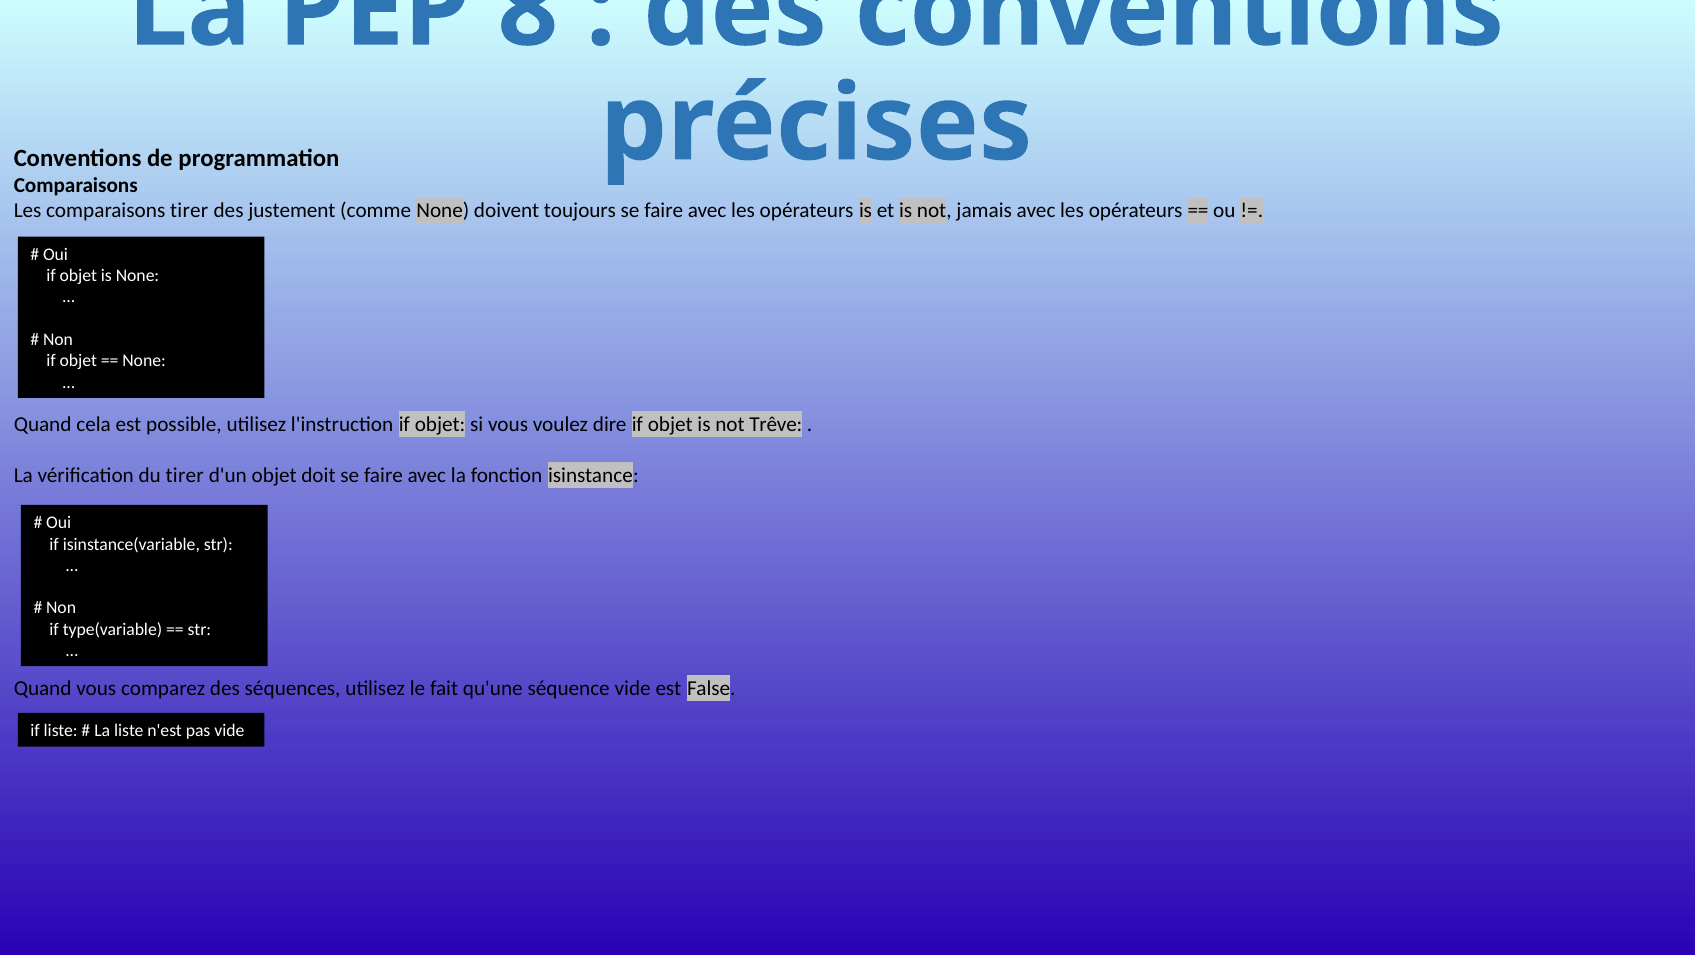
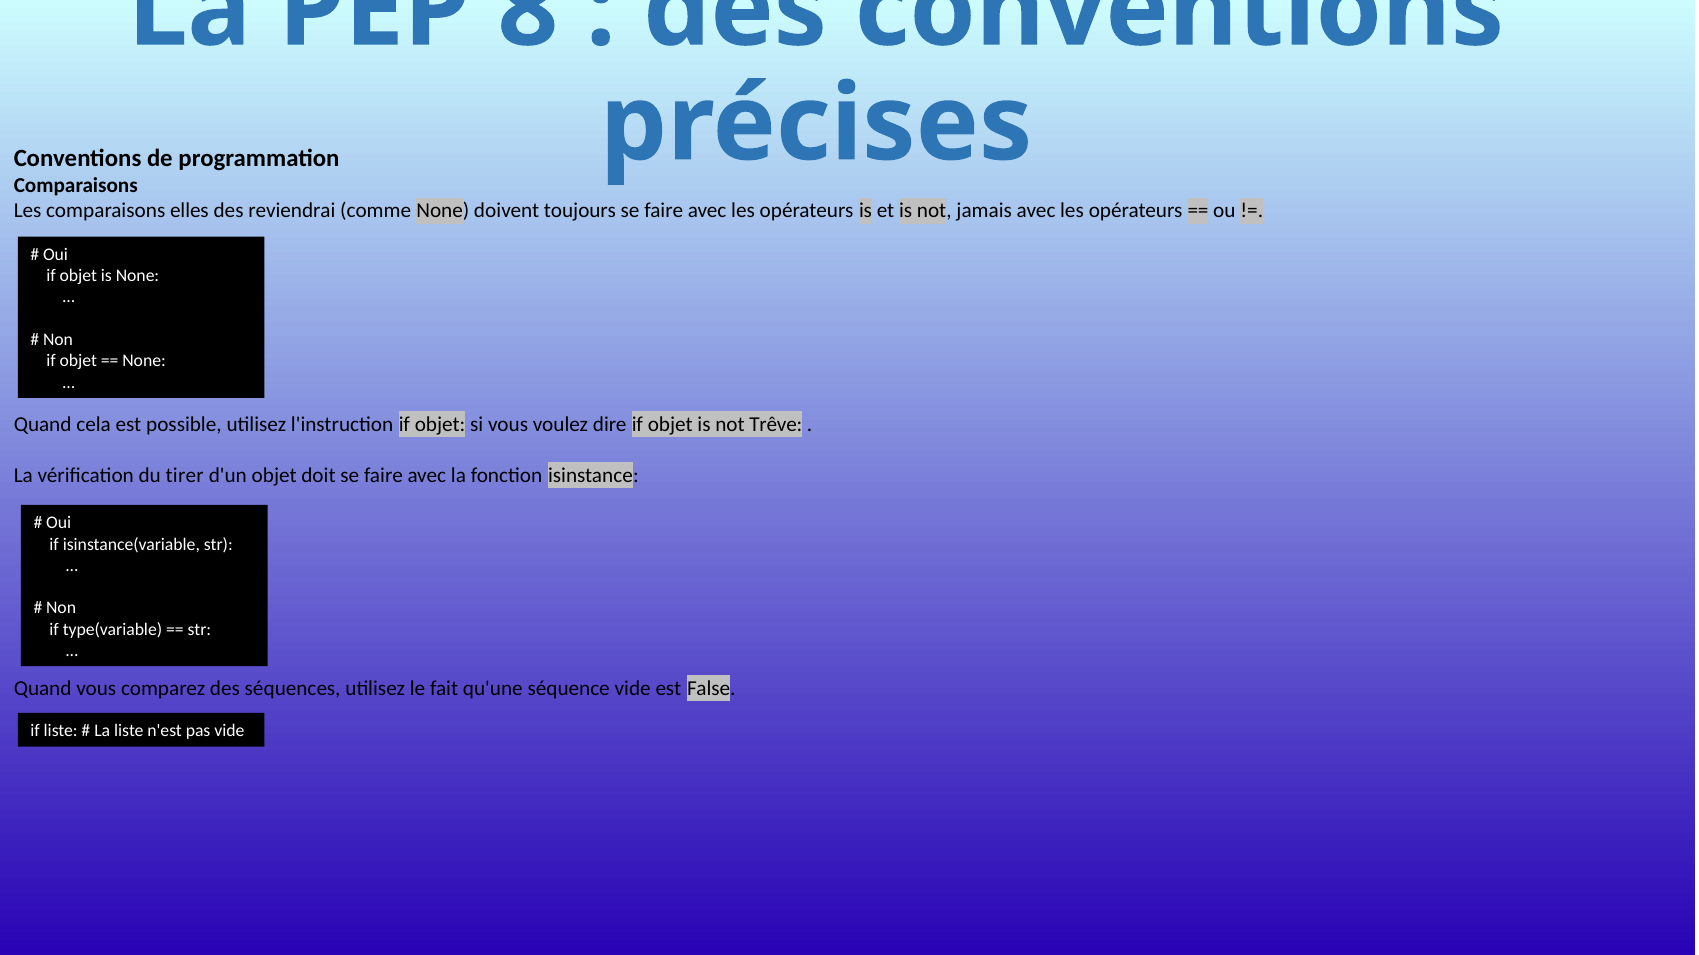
comparaisons tirer: tirer -> elles (189, 211)
justement: justement -> reviendrai (292, 211)
